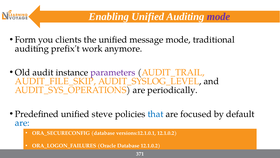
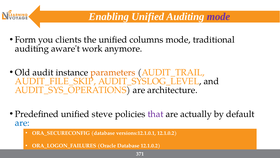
message: message -> columns (146, 40)
prefix't: prefix't -> aware't (65, 48)
parameters colour: purple -> orange (113, 72)
periodically: periodically -> architecture (172, 90)
that colour: blue -> purple (155, 114)
focused: focused -> actually (196, 114)
